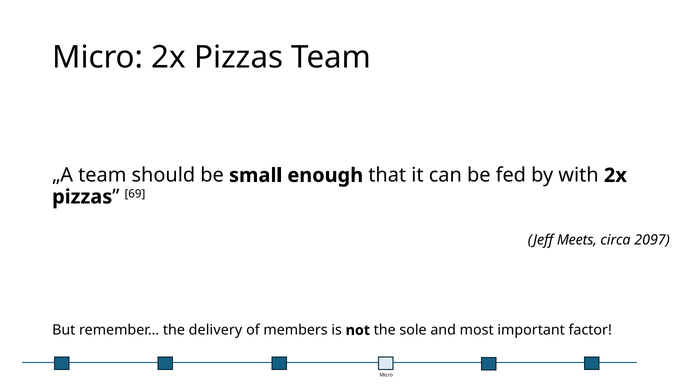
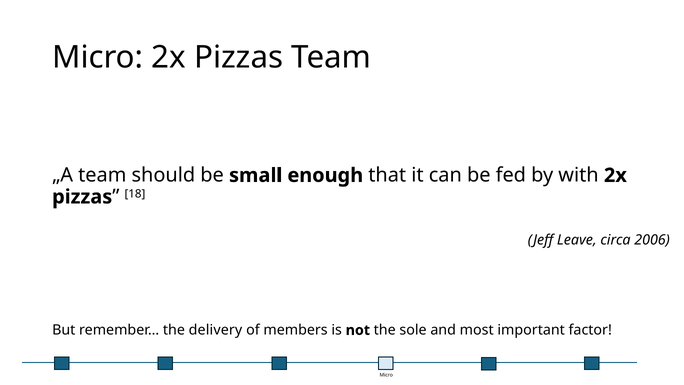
69: 69 -> 18 (135, 194)
Meets: Meets -> Leave (577, 240)
2097: 2097 -> 2006 (652, 240)
